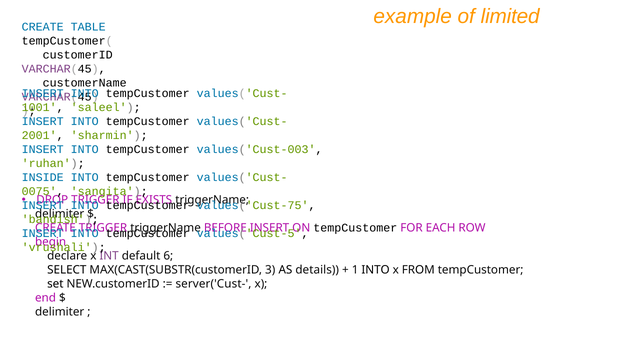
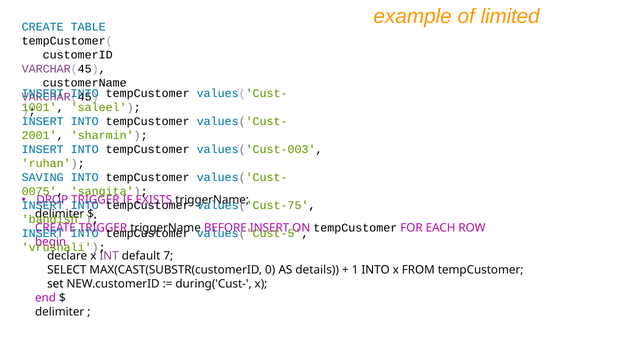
INSIDE: INSIDE -> SAVING (43, 177)
6: 6 -> 7 (168, 256)
3: 3 -> 0 (270, 270)
server('Cust-: server('Cust- -> during('Cust- (214, 284)
